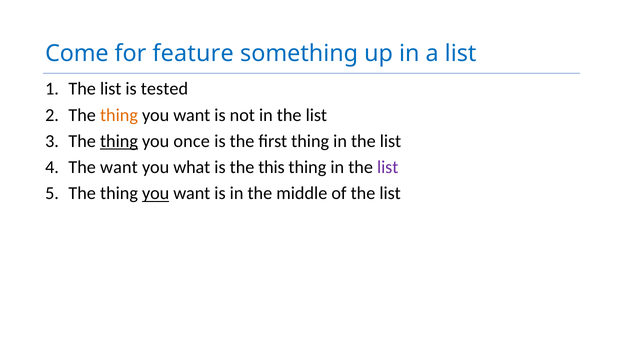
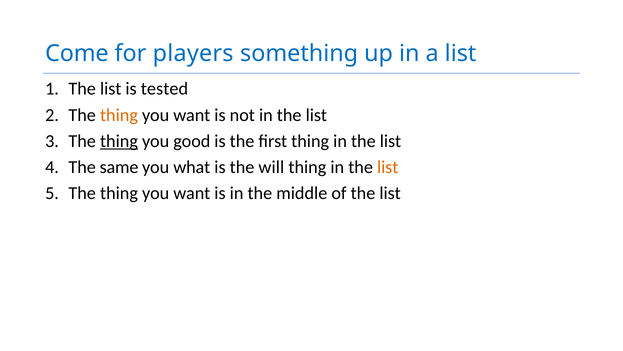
feature: feature -> players (193, 54)
once: once -> good (192, 141)
The want: want -> same (119, 167)
this: this -> will (271, 167)
list colour: purple -> orange (388, 167)
you underline: present -> none (156, 193)
